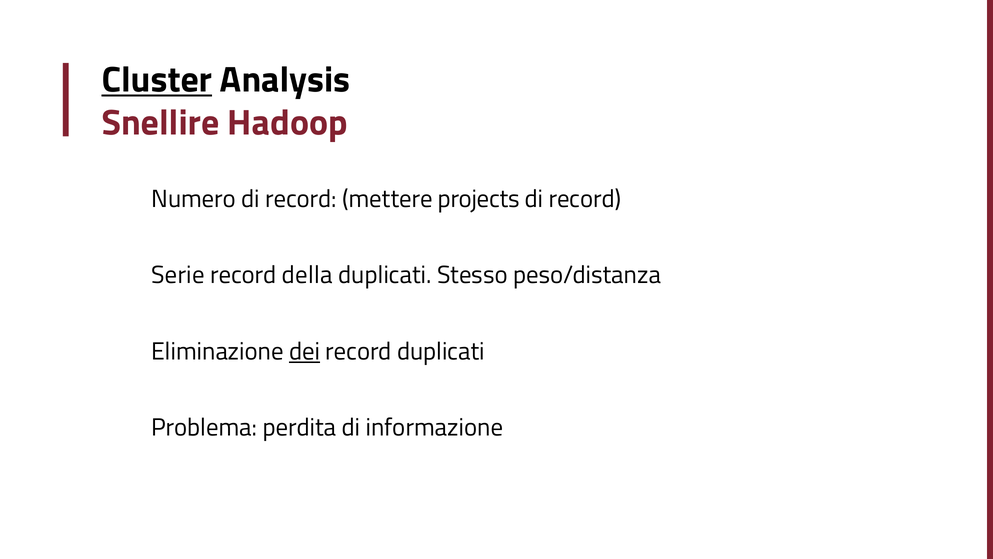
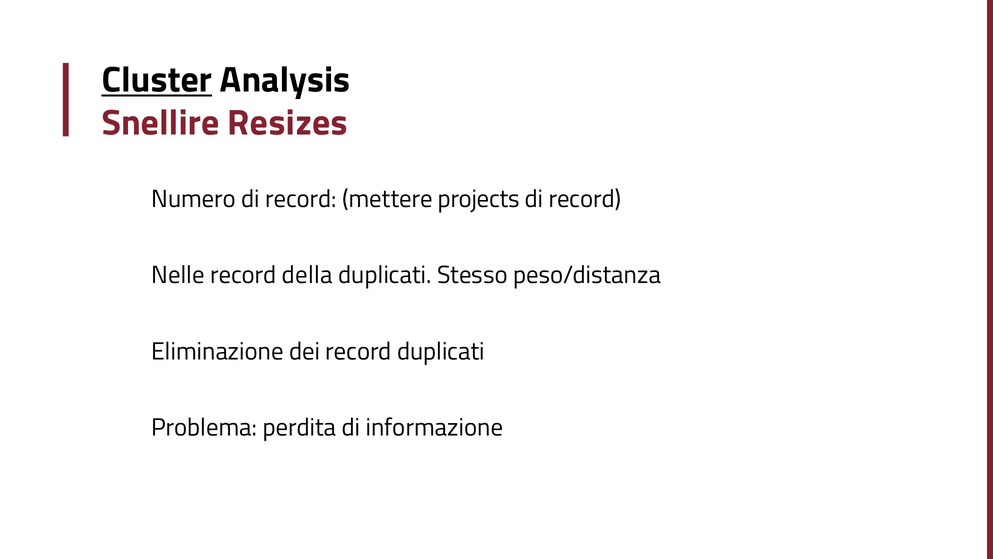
Hadoop: Hadoop -> Resizes (288, 123)
Serie: Serie -> Nelle (178, 275)
dei underline: present -> none (305, 351)
